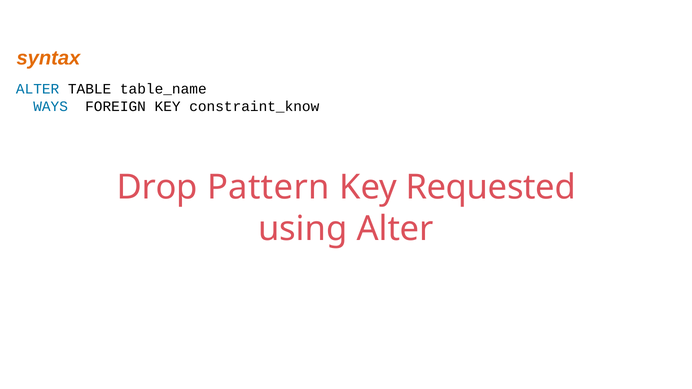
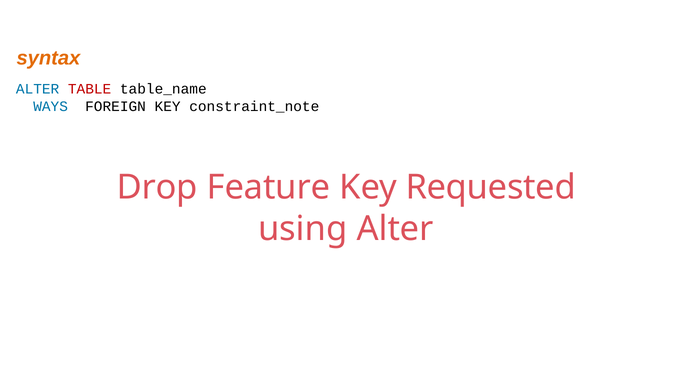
TABLE colour: black -> red (90, 89)
constraint_know: constraint_know -> constraint_note (254, 106)
Pattern: Pattern -> Feature (269, 188)
